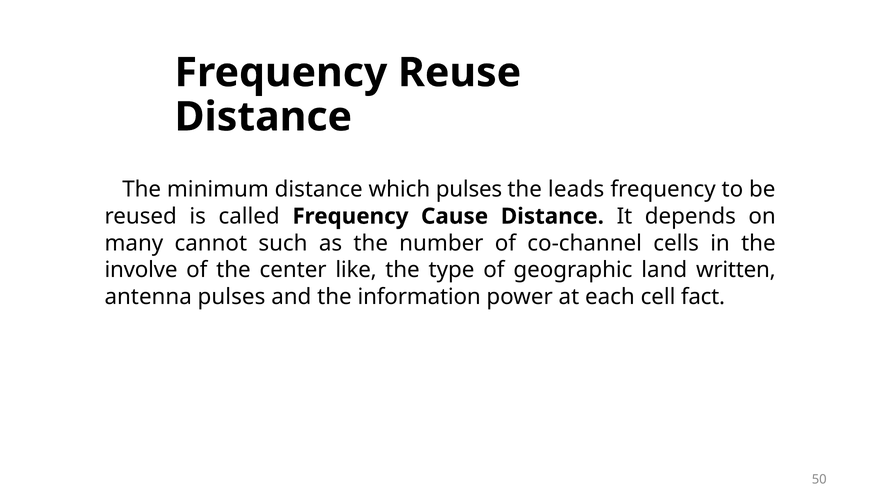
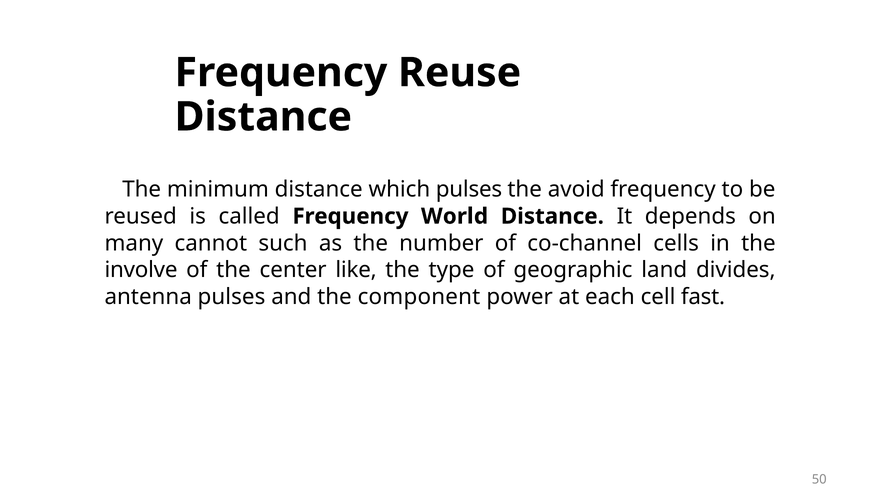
leads: leads -> avoid (576, 190)
Cause: Cause -> World (455, 217)
written: written -> divides (736, 270)
information: information -> component (419, 297)
fact: fact -> fast (703, 297)
